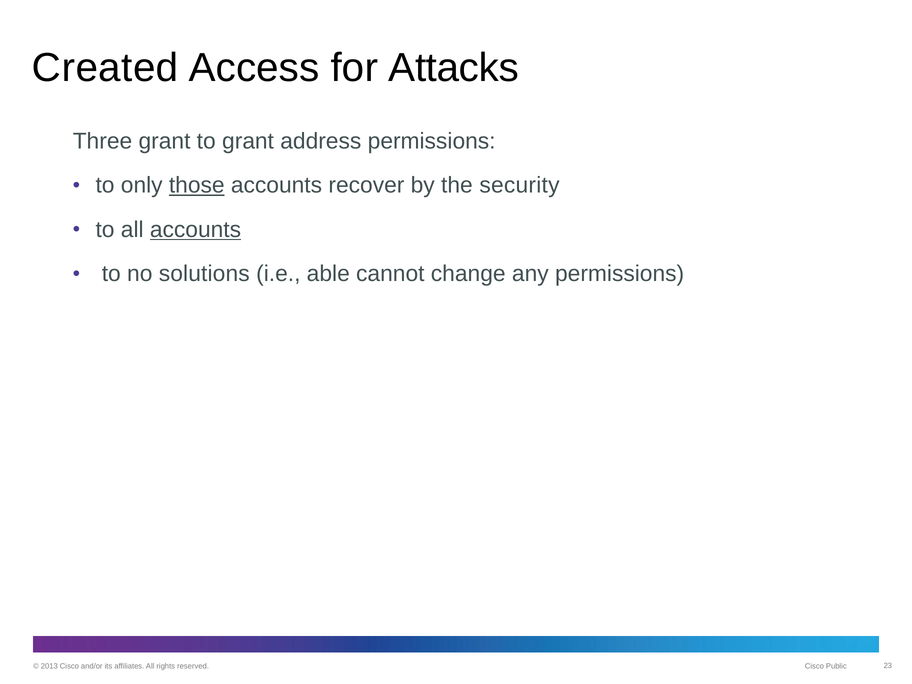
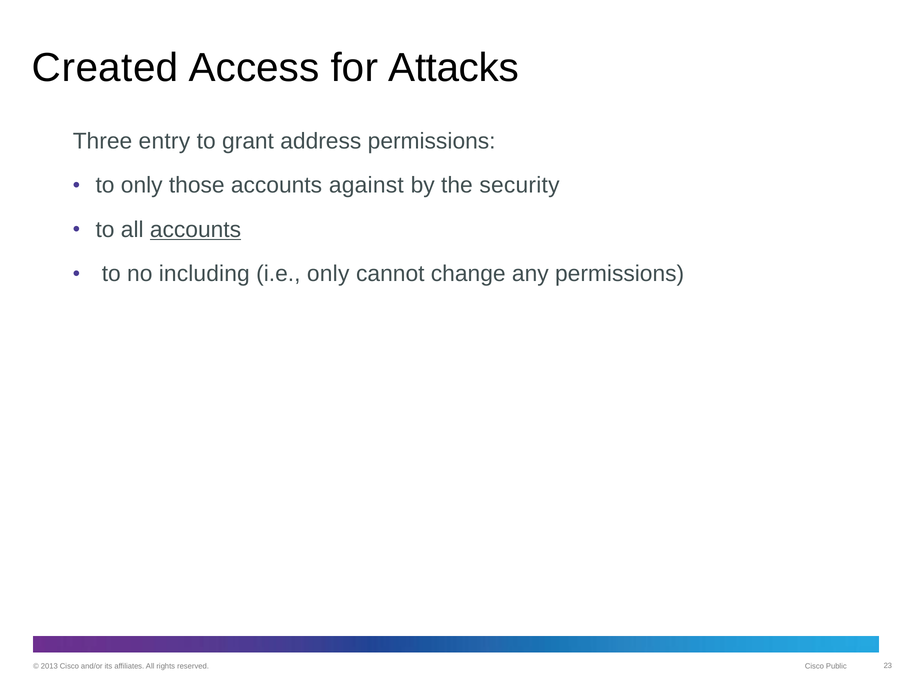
Three grant: grant -> entry (164, 141)
those underline: present -> none (197, 185)
recover: recover -> against (366, 185)
solutions: solutions -> including (204, 274)
i.e able: able -> only (328, 274)
